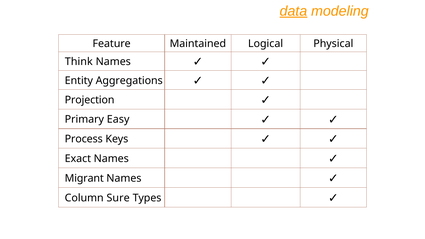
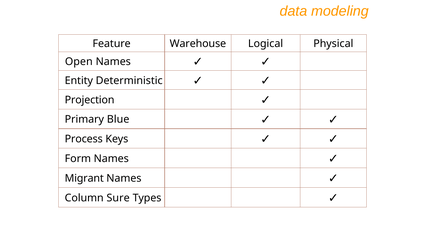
data underline: present -> none (293, 11)
Maintained: Maintained -> Warehouse (198, 44)
Think: Think -> Open (79, 62)
Aggregations: Aggregations -> Deterministic (129, 81)
Easy: Easy -> Blue (118, 120)
Exact: Exact -> Form (78, 159)
